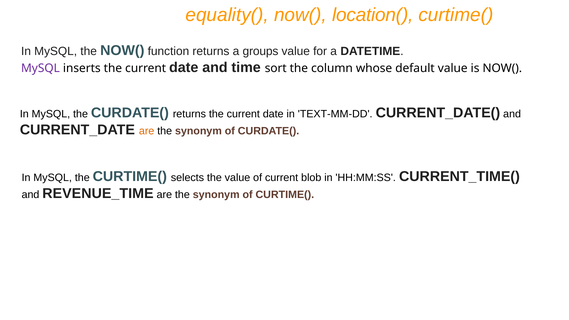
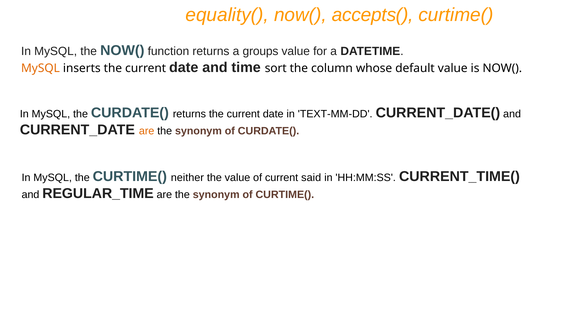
location(: location( -> accepts( (373, 15)
MySQL colour: purple -> orange (40, 68)
selects: selects -> neither (187, 178)
blob: blob -> said (311, 178)
REVENUE_TIME: REVENUE_TIME -> REGULAR_TIME (98, 194)
